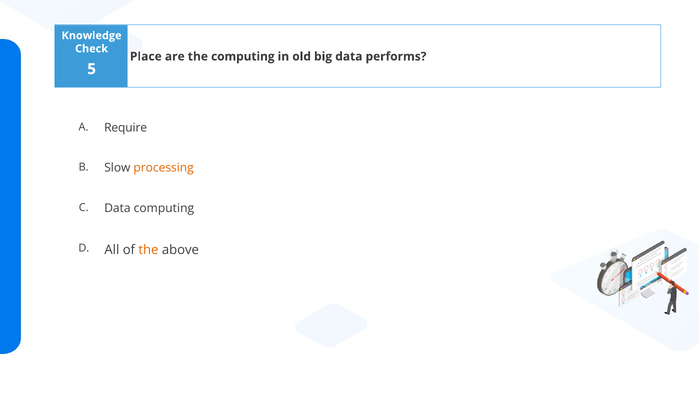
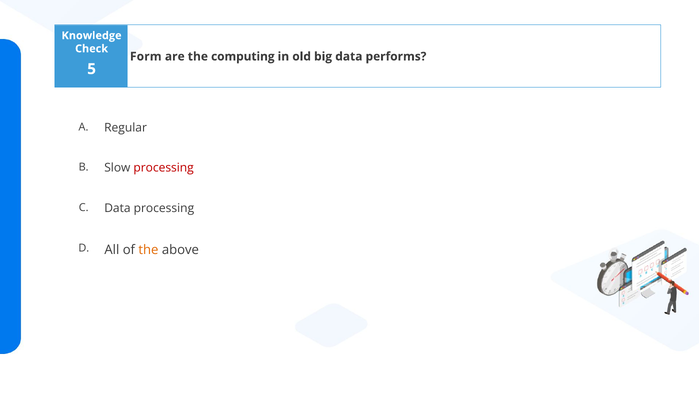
Place: Place -> Form (146, 56)
Require: Require -> Regular (126, 128)
processing colour: orange -> red (164, 168)
Data computing: computing -> processing (164, 208)
